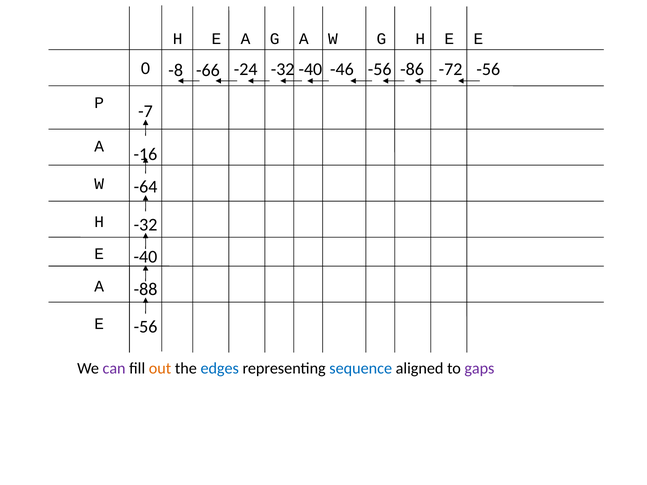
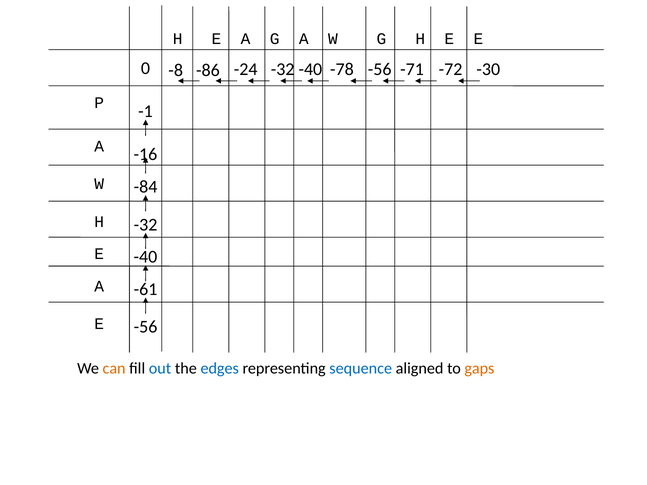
-66: -66 -> -86 (208, 70)
-46: -46 -> -78 (342, 69)
-86: -86 -> -71 (412, 69)
-72 -56: -56 -> -30 (488, 69)
-7: -7 -> -1 (145, 111)
-64: -64 -> -84 (146, 187)
-88: -88 -> -61 (146, 289)
can colour: purple -> orange (114, 368)
out colour: orange -> blue (160, 368)
gaps colour: purple -> orange (479, 368)
